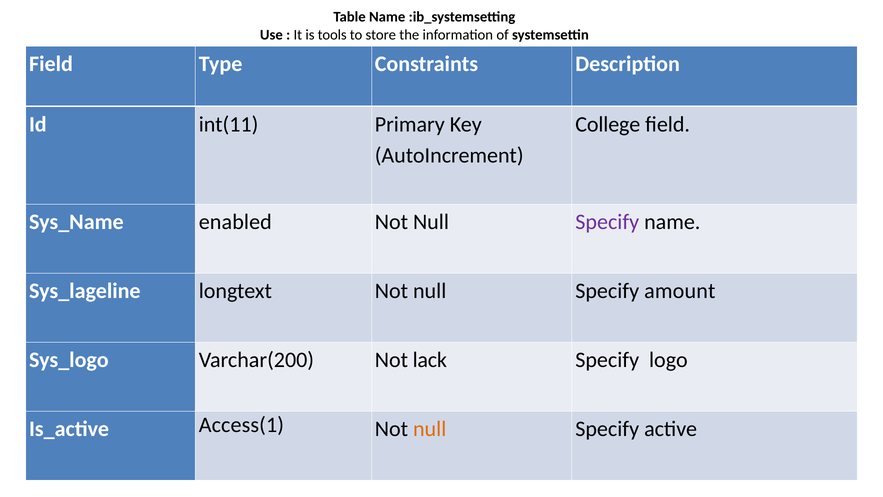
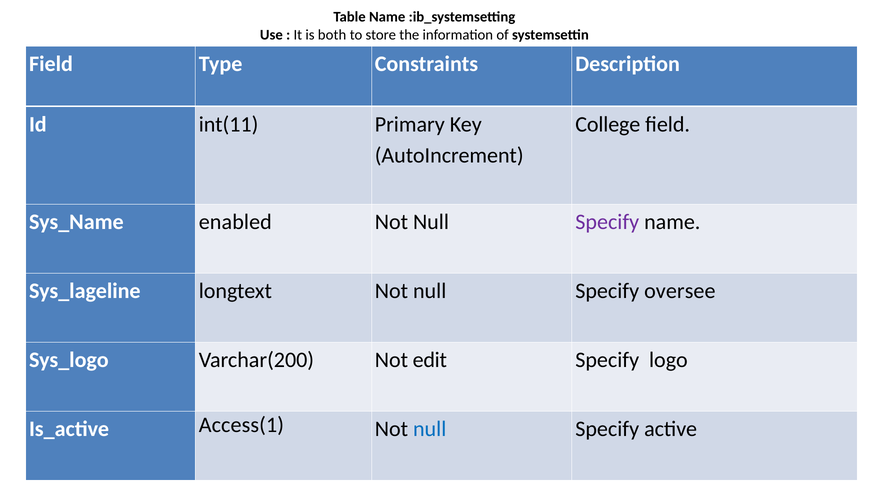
tools: tools -> both (332, 35)
amount: amount -> oversee (680, 291)
lack: lack -> edit (430, 360)
null colour: orange -> blue (430, 429)
